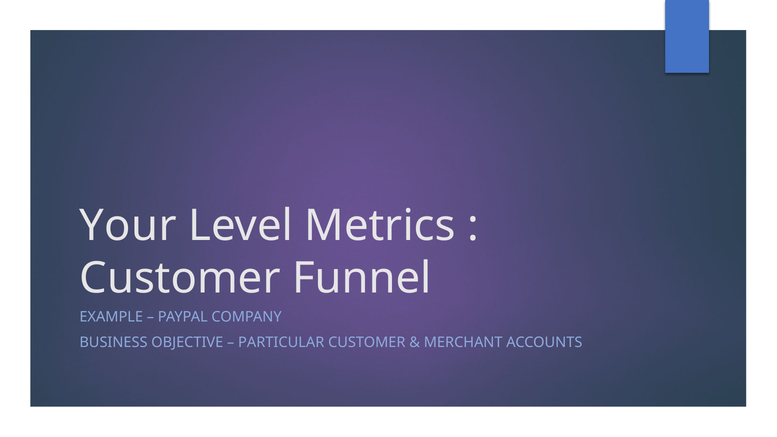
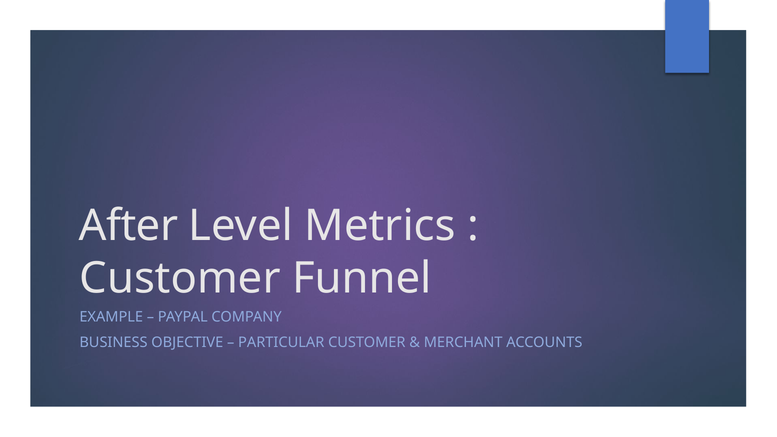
Your: Your -> After (128, 226)
